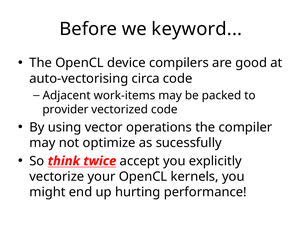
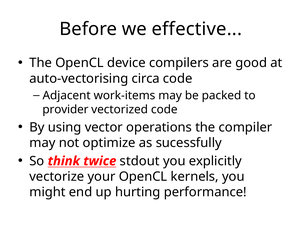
keyword: keyword -> effective (197, 29)
accept: accept -> stdout (140, 161)
